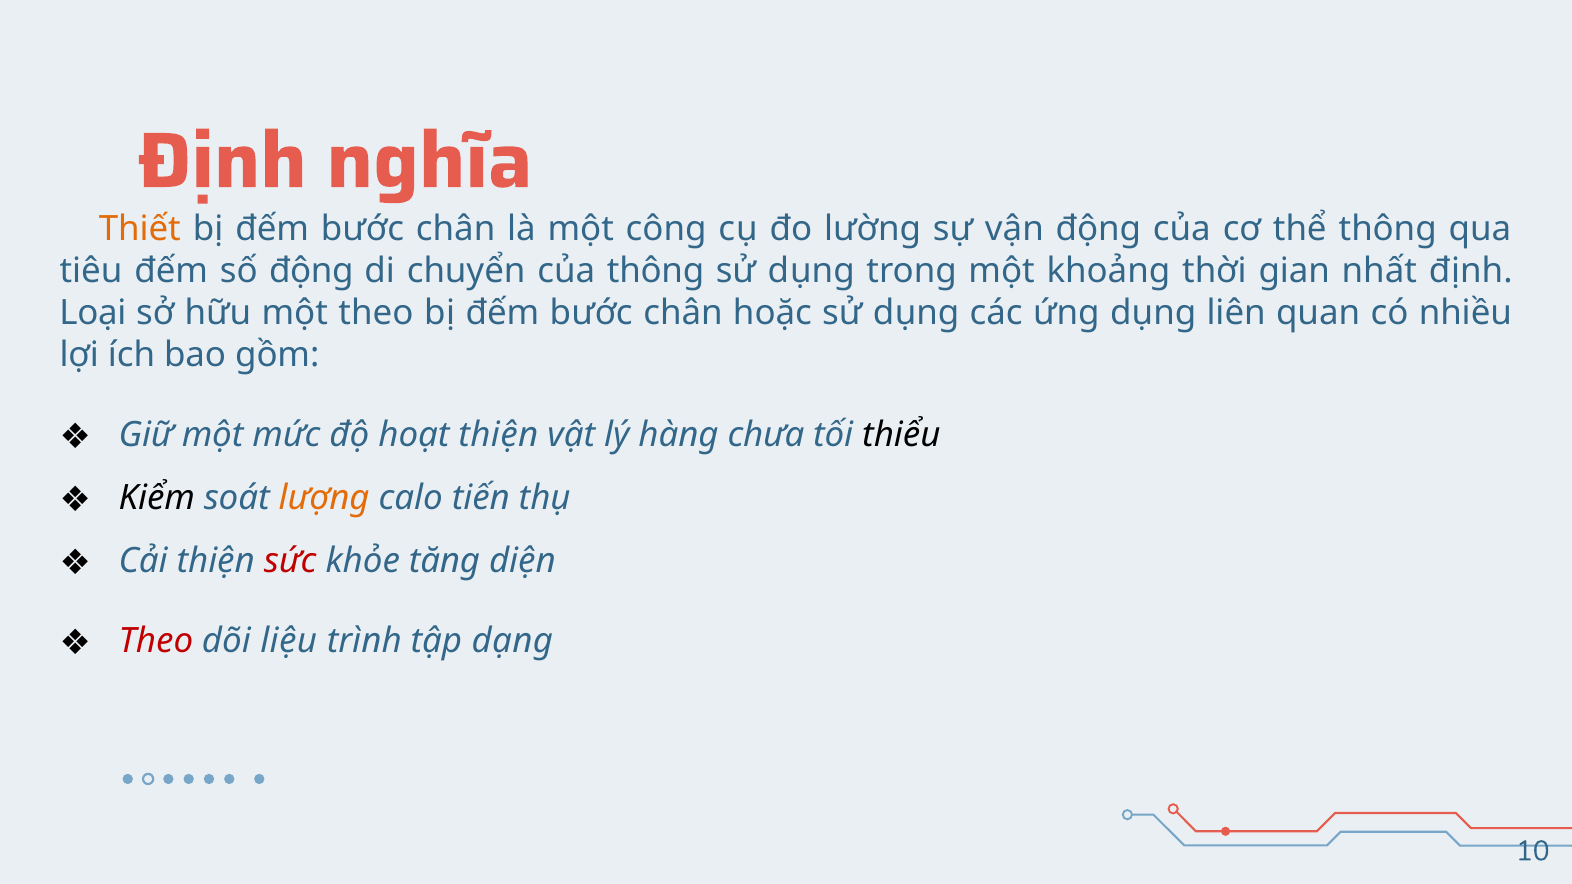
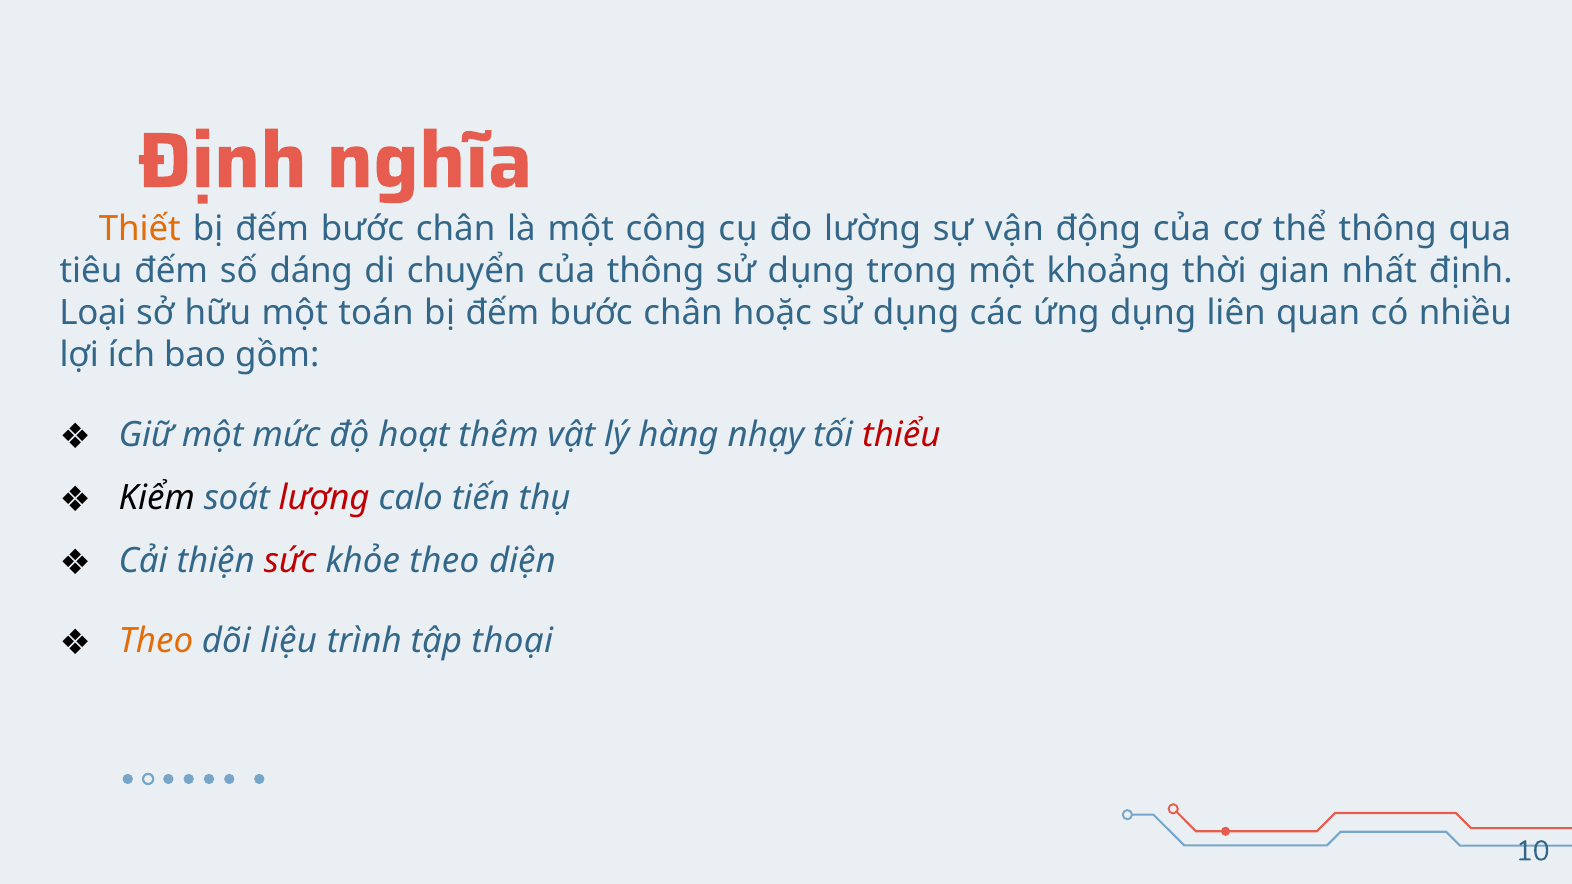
số động: động -> dáng (311, 271)
một theo: theo -> toán (376, 313)
hoạt thiện: thiện -> thêm (499, 435)
chưa: chưa -> nhạy (766, 435)
thiểu colour: black -> red (901, 435)
lượng colour: orange -> red (324, 498)
khỏe tăng: tăng -> theo (444, 561)
Theo colour: red -> orange (156, 641)
dạng: dạng -> thoại (512, 641)
